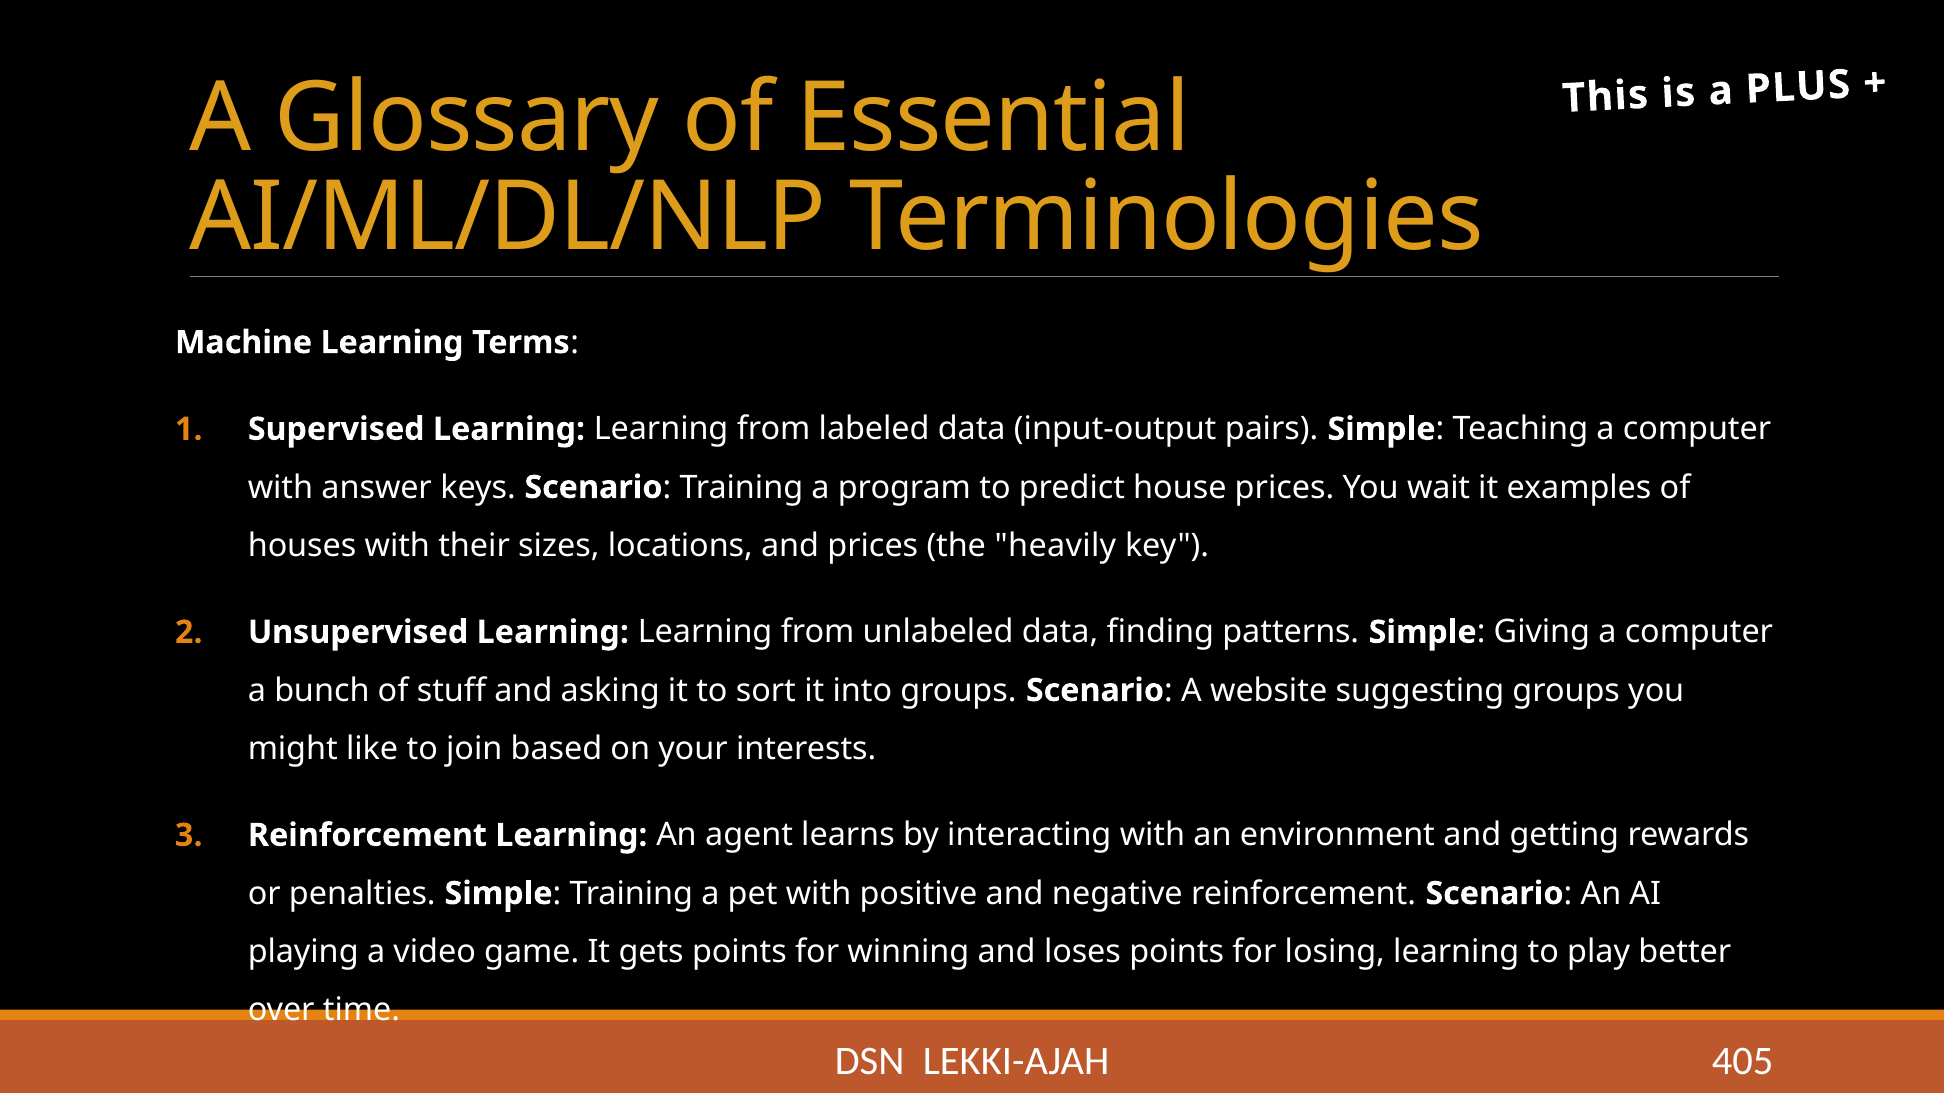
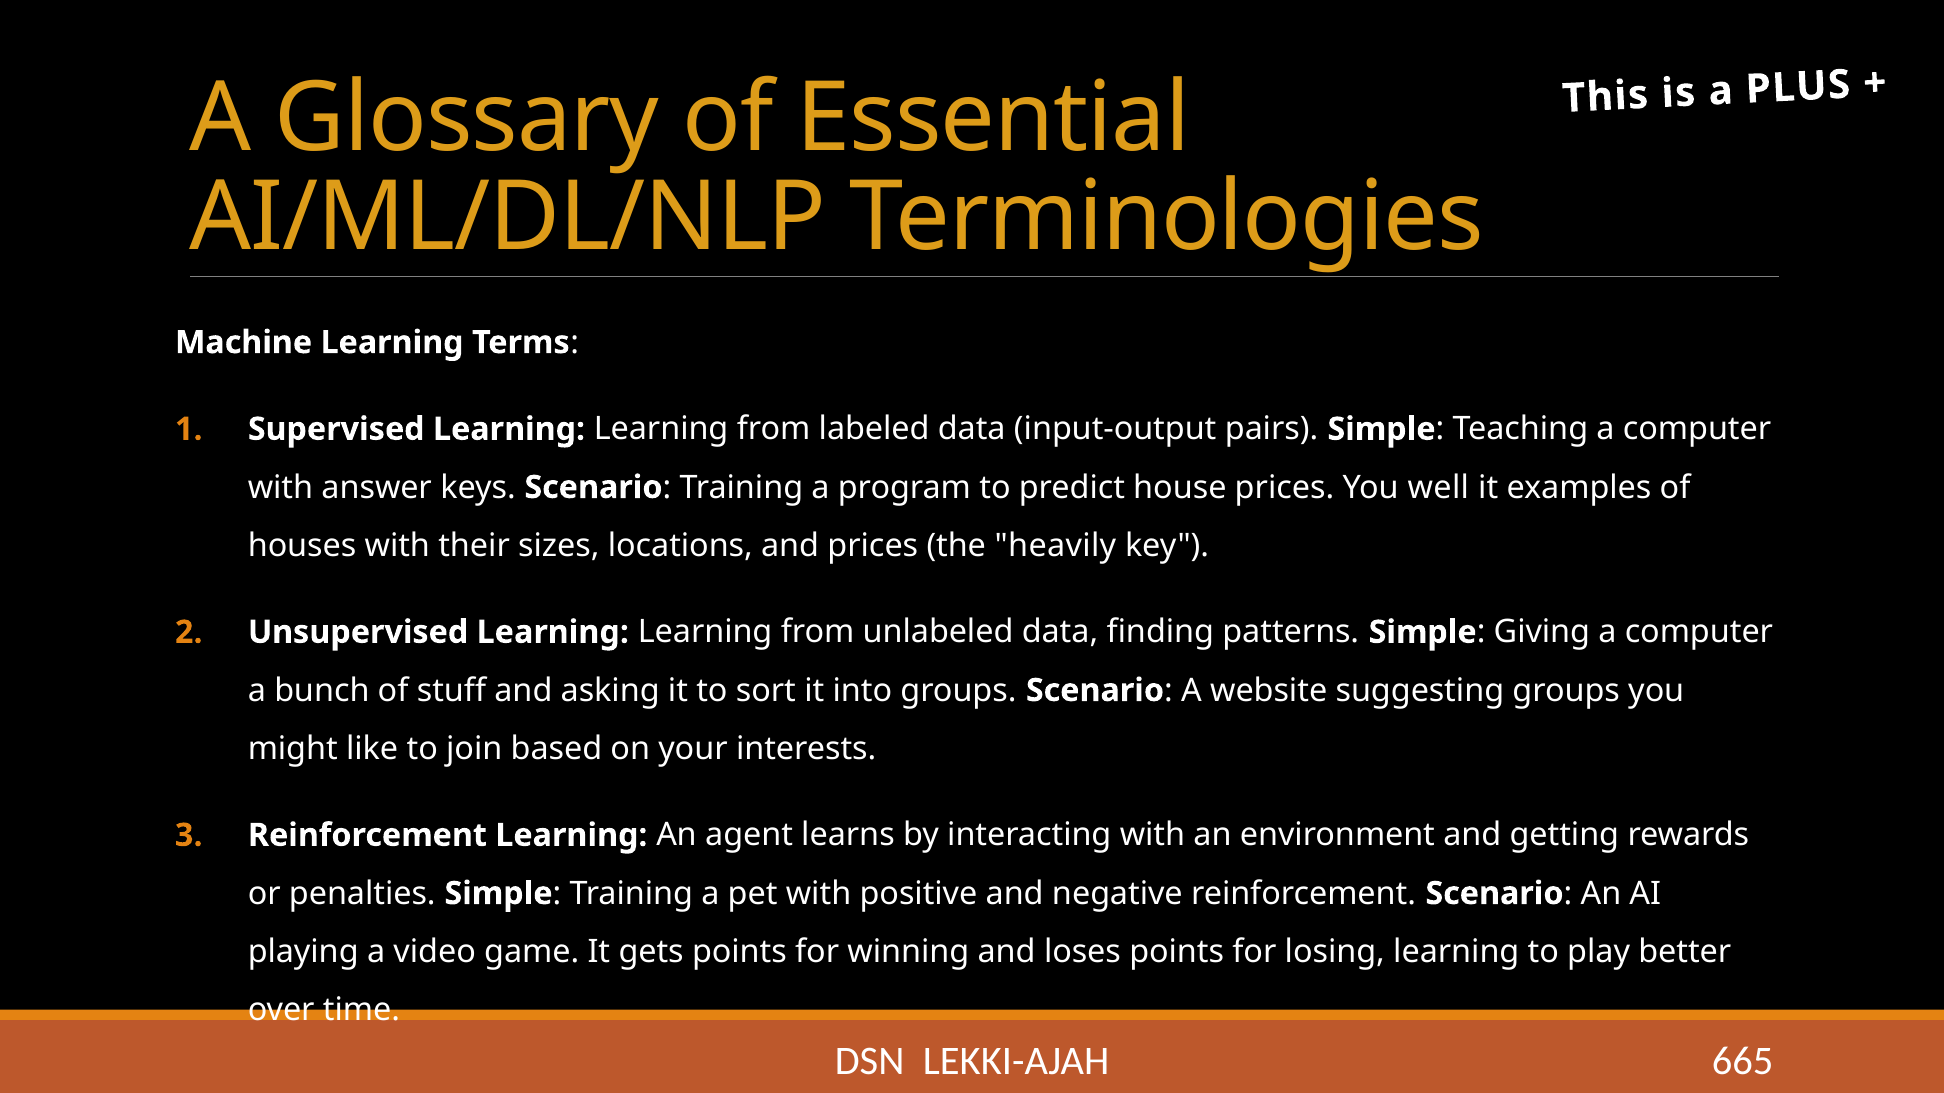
wait: wait -> well (1438, 488)
405: 405 -> 665 (1743, 1061)
